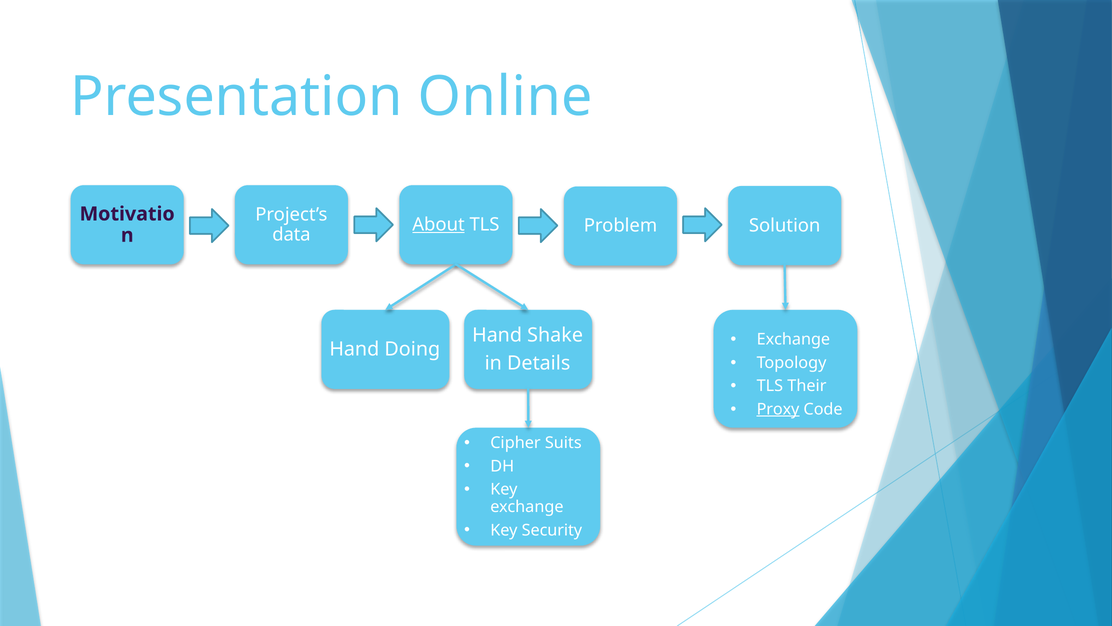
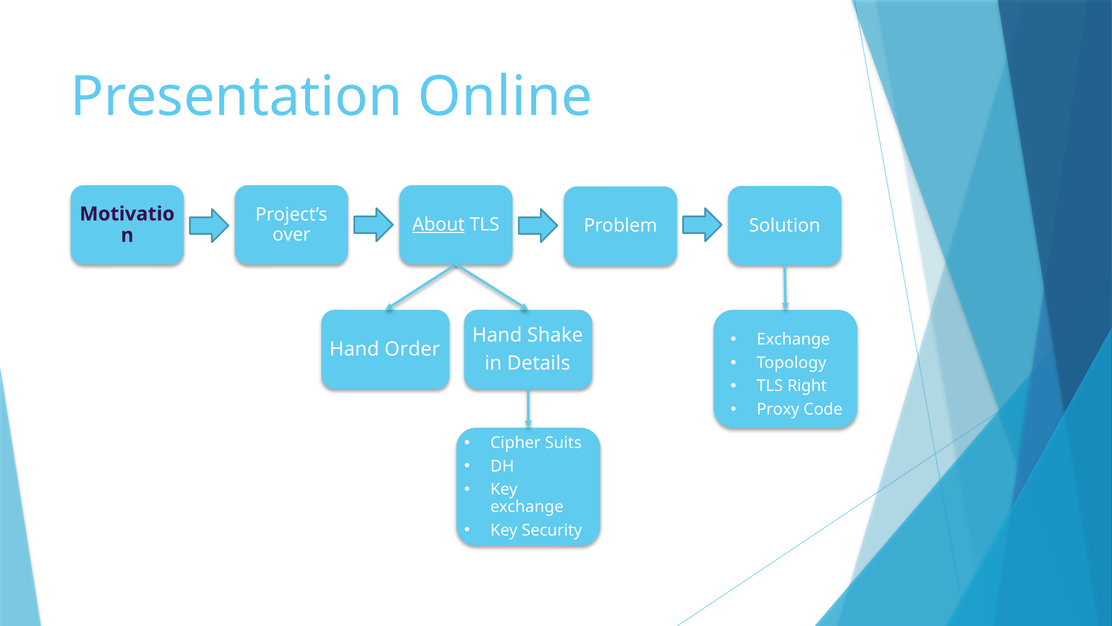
data: data -> over (291, 234)
Doing: Doing -> Order (412, 349)
Their: Their -> Right (807, 386)
Proxy underline: present -> none (778, 409)
